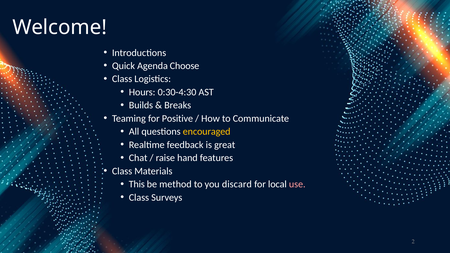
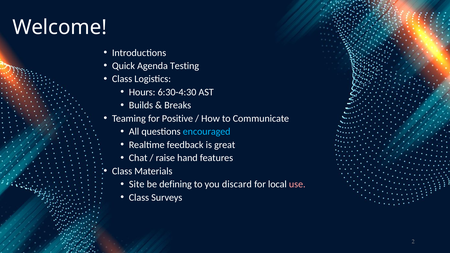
Choose: Choose -> Testing (185, 66)
0:30-4:30: 0:30-4:30 -> 6:30-4:30 (177, 92)
encouraged colour: yellow -> light blue (207, 132)
This: This -> Site (137, 184)
method: method -> defining (176, 184)
